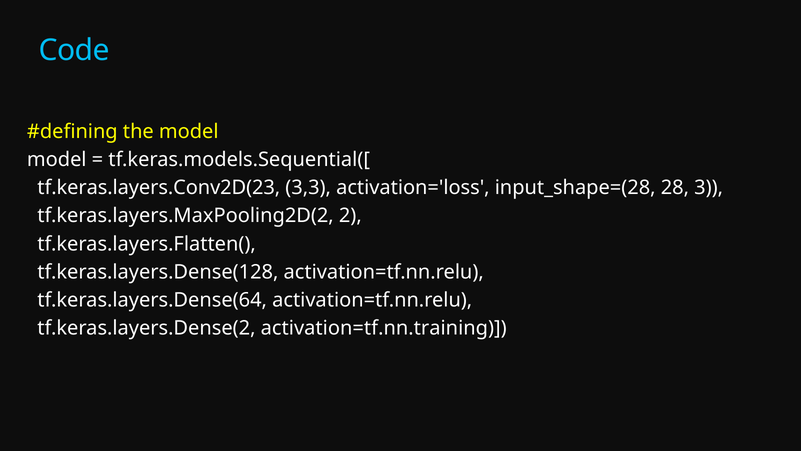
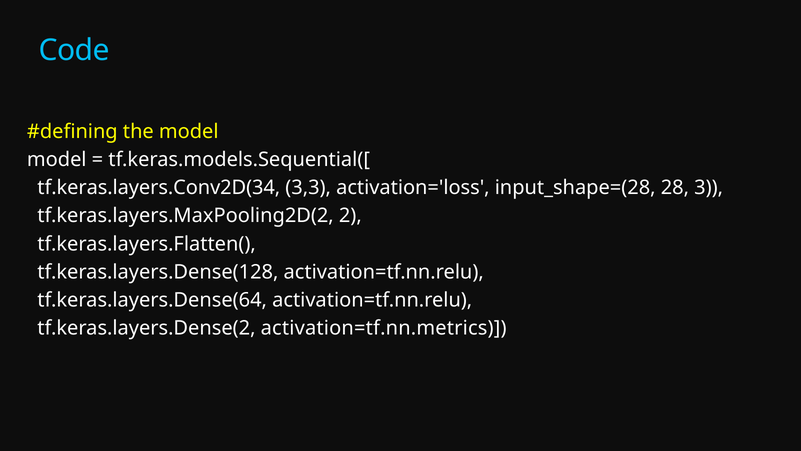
tf.keras.layers.Conv2D(23: tf.keras.layers.Conv2D(23 -> tf.keras.layers.Conv2D(34 (159, 188)
activation=tf.nn.training: activation=tf.nn.training -> activation=tf.nn.metrics (384, 328)
